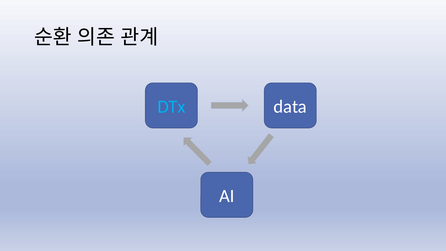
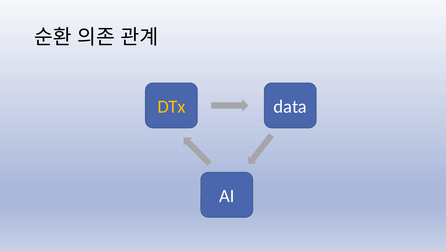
DTx colour: light blue -> yellow (171, 107)
